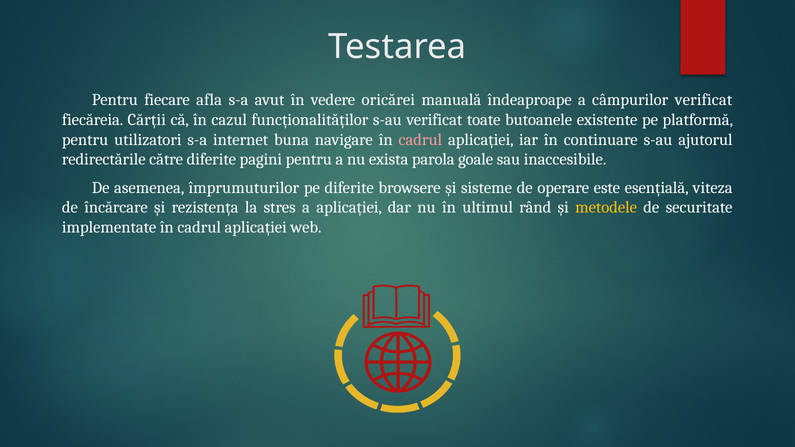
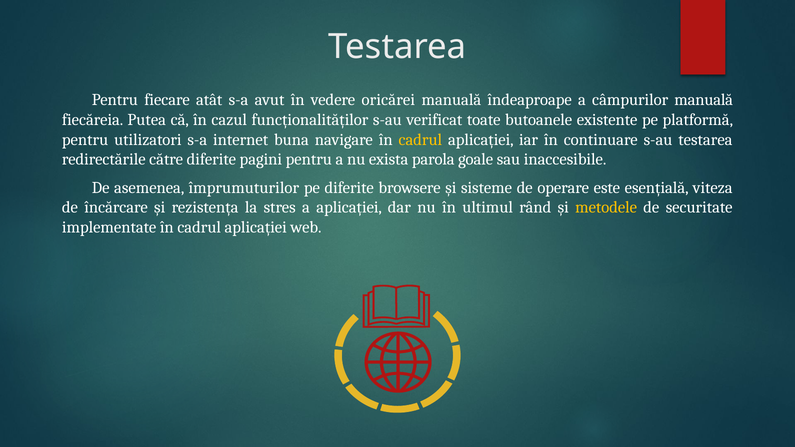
afla: afla -> atât (209, 100)
câmpurilor verificat: verificat -> manuală (704, 100)
Cărții: Cărții -> Putea (147, 120)
cadrul colour: pink -> yellow (420, 140)
s-au ajutorul: ajutorul -> testarea (705, 140)
